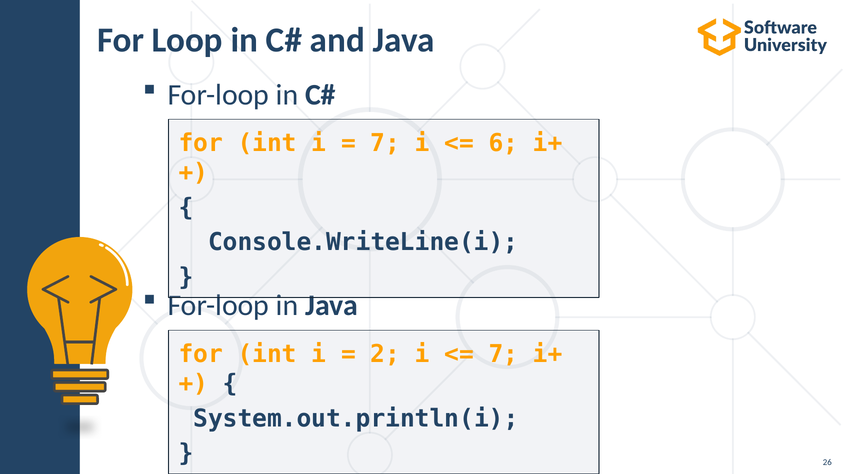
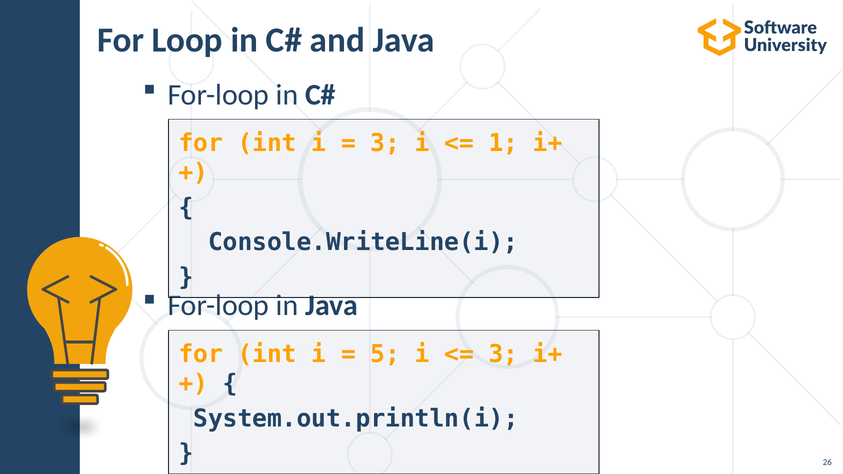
7: 7 -> 3 (385, 143)
6: 6 -> 1 (503, 143)
2: 2 -> 5 (385, 354)
7: 7 -> 3 (503, 354)
